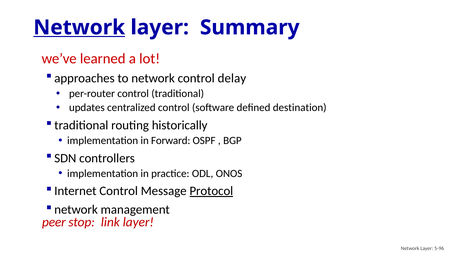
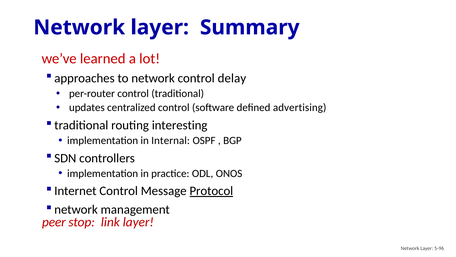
Network underline: present -> none (79, 27)
destination: destination -> advertising (300, 107)
historically: historically -> interesting (180, 125)
Forward: Forward -> Internal (171, 140)
